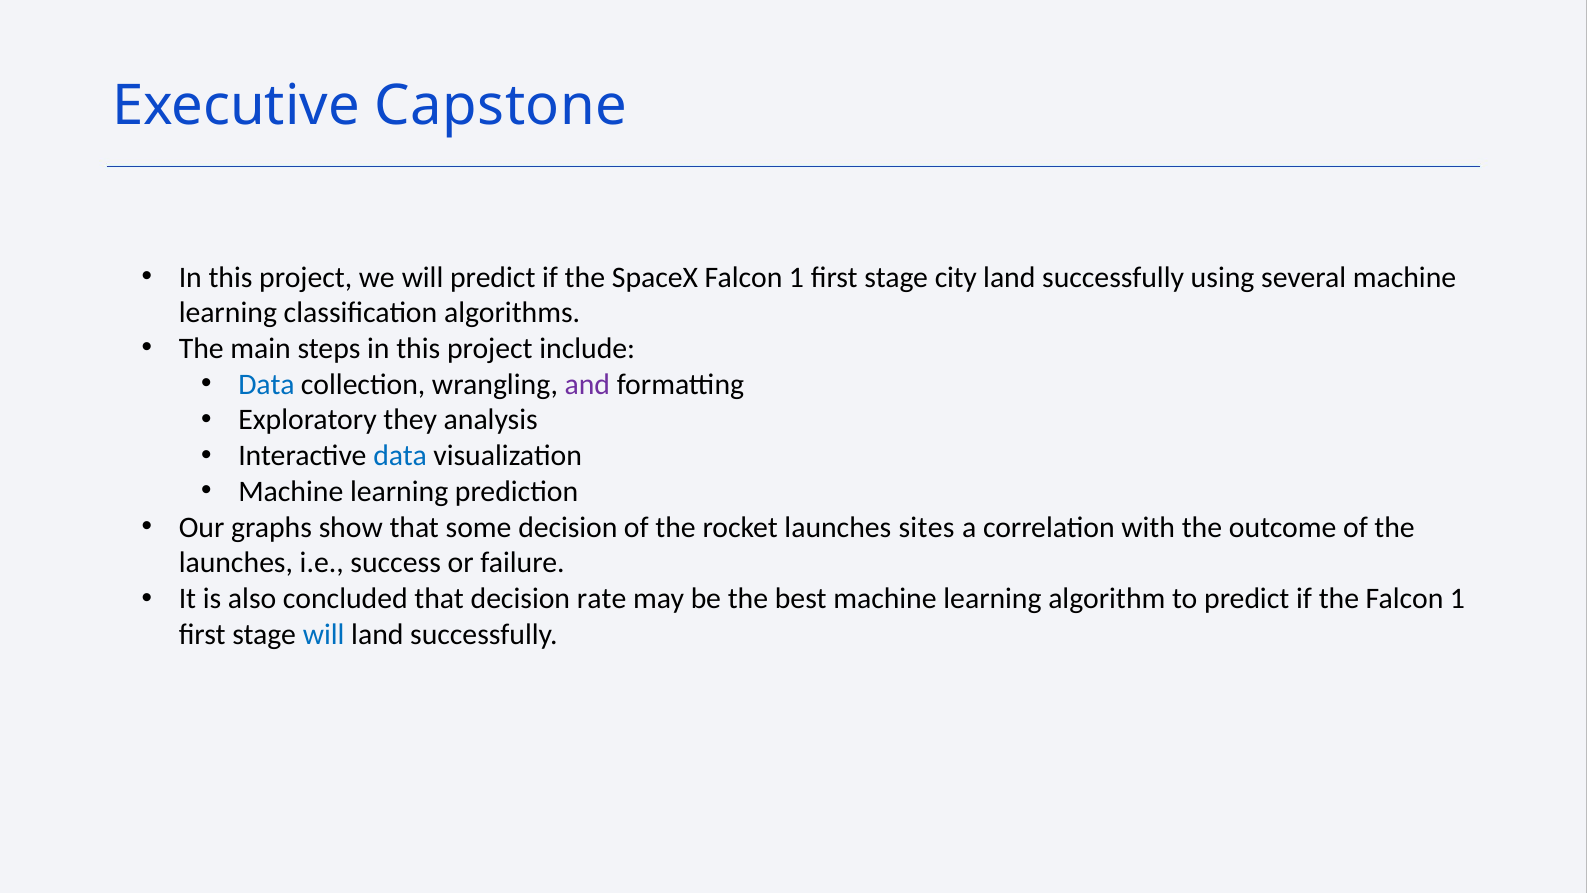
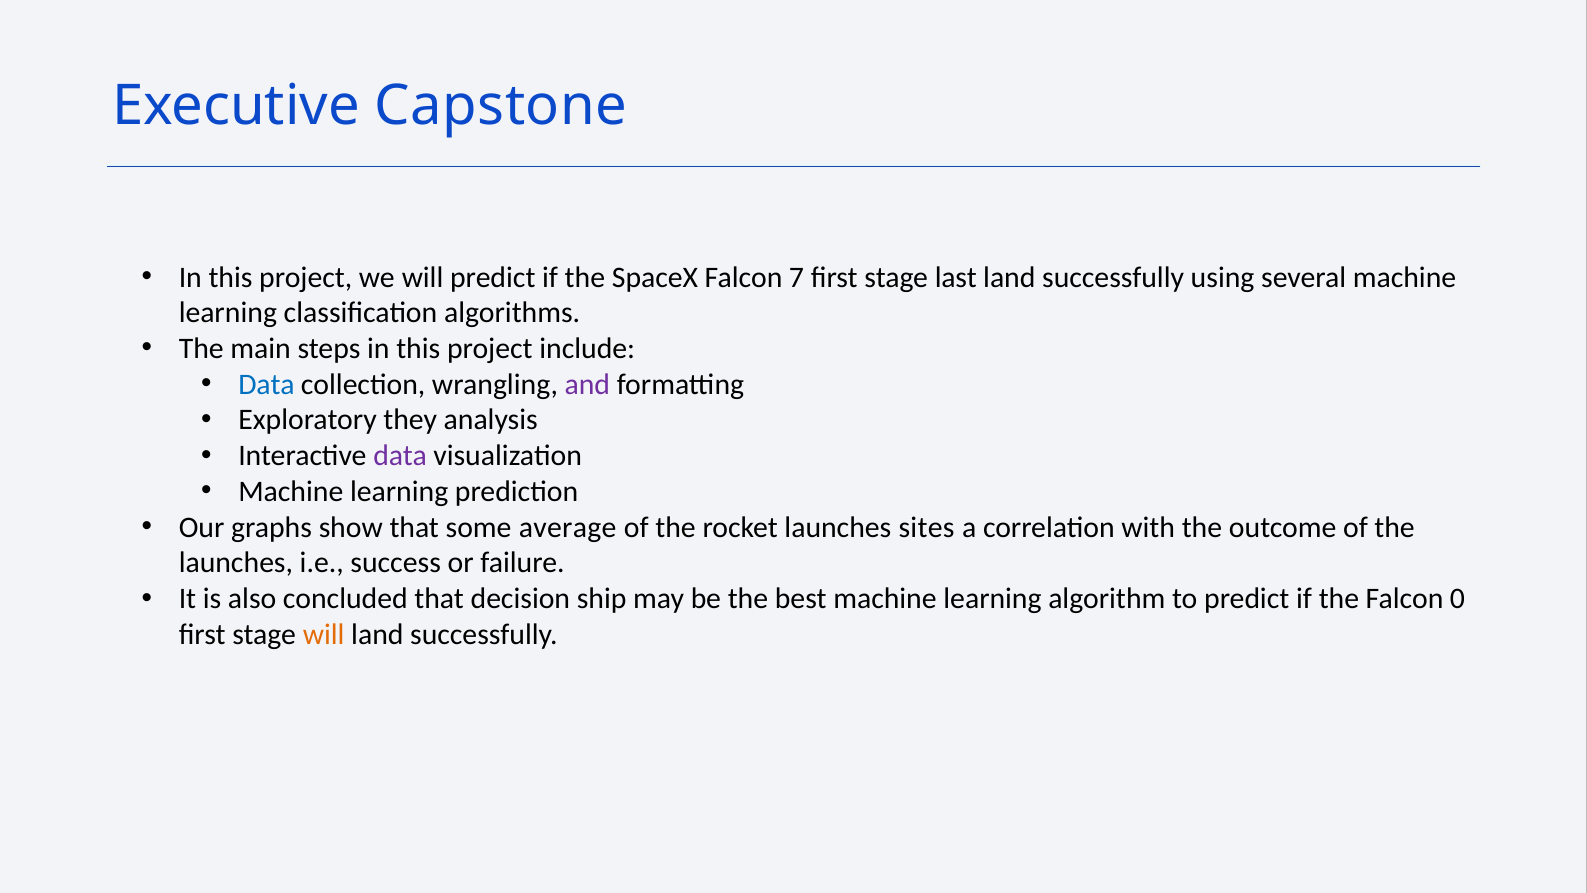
SpaceX Falcon 1: 1 -> 7 (797, 277)
city: city -> last (956, 277)
data colour: blue -> purple (400, 456)
some decision: decision -> average (568, 527)
rate: rate -> ship (602, 599)
the Falcon 1: 1 -> 0 (1457, 599)
will colour: blue -> orange (324, 634)
